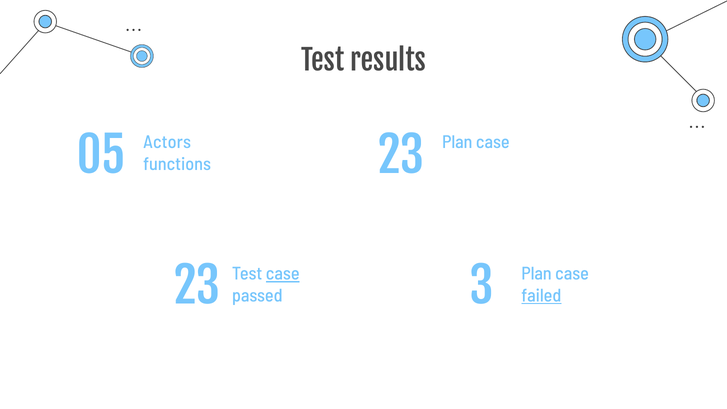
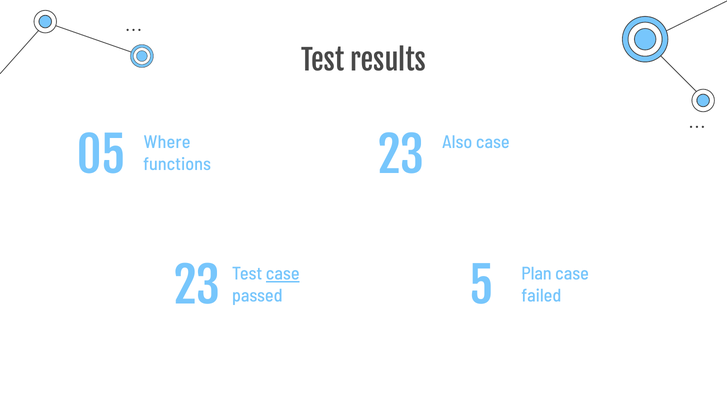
Actors: Actors -> Where (167, 142)
Plan: Plan -> Also (457, 142)
3: 3 -> 5 (481, 288)
failed underline: present -> none (541, 296)
